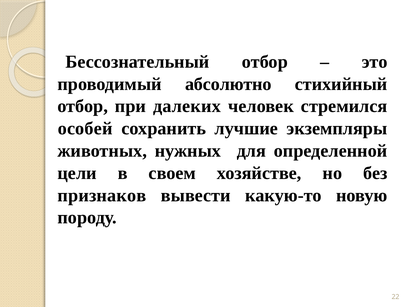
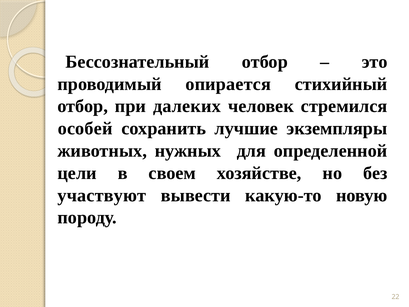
абсолютно: абсолютно -> опирается (228, 84)
признаков: признаков -> участвуют (102, 195)
